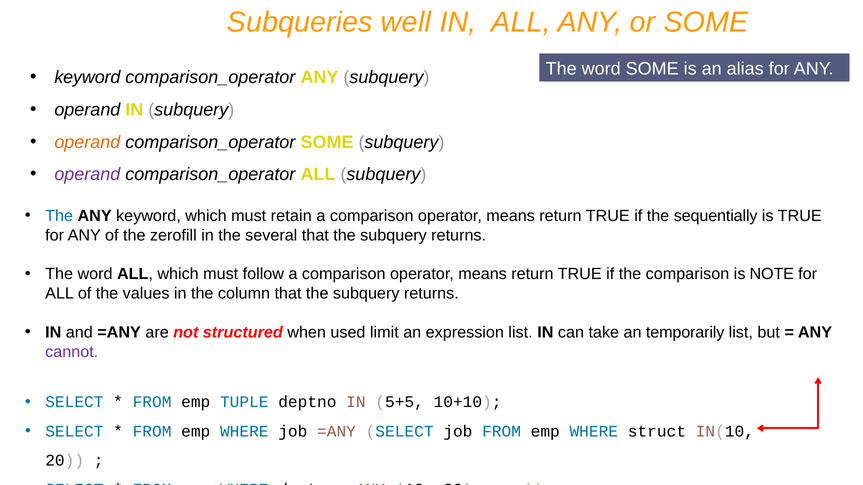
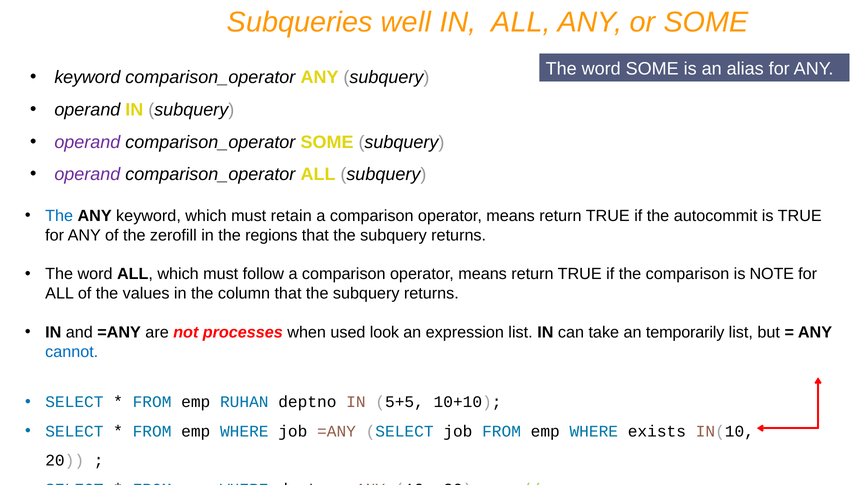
operand colour: orange -> purple (87, 142)
sequentially: sequentially -> autocommit (716, 216)
several: several -> regions (271, 235)
structured: structured -> processes (243, 333)
limit: limit -> look (384, 333)
cannot colour: purple -> blue (72, 352)
TUPLE: TUPLE -> RUHAN (244, 402)
struct: struct -> exists (657, 432)
